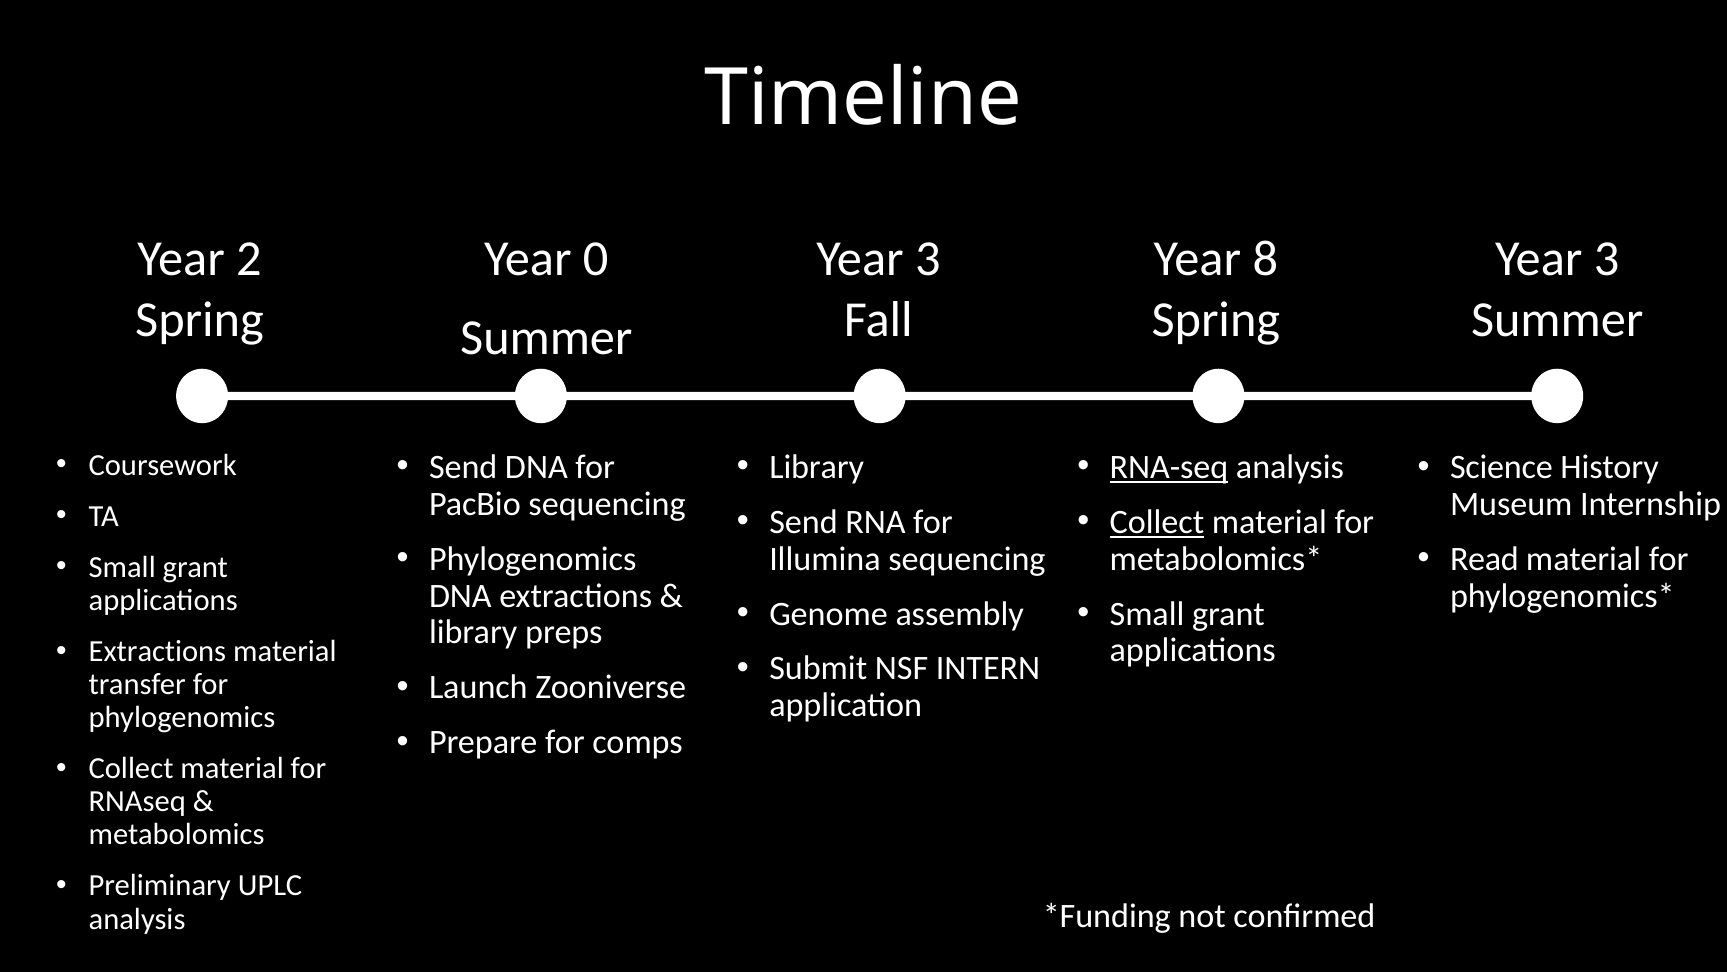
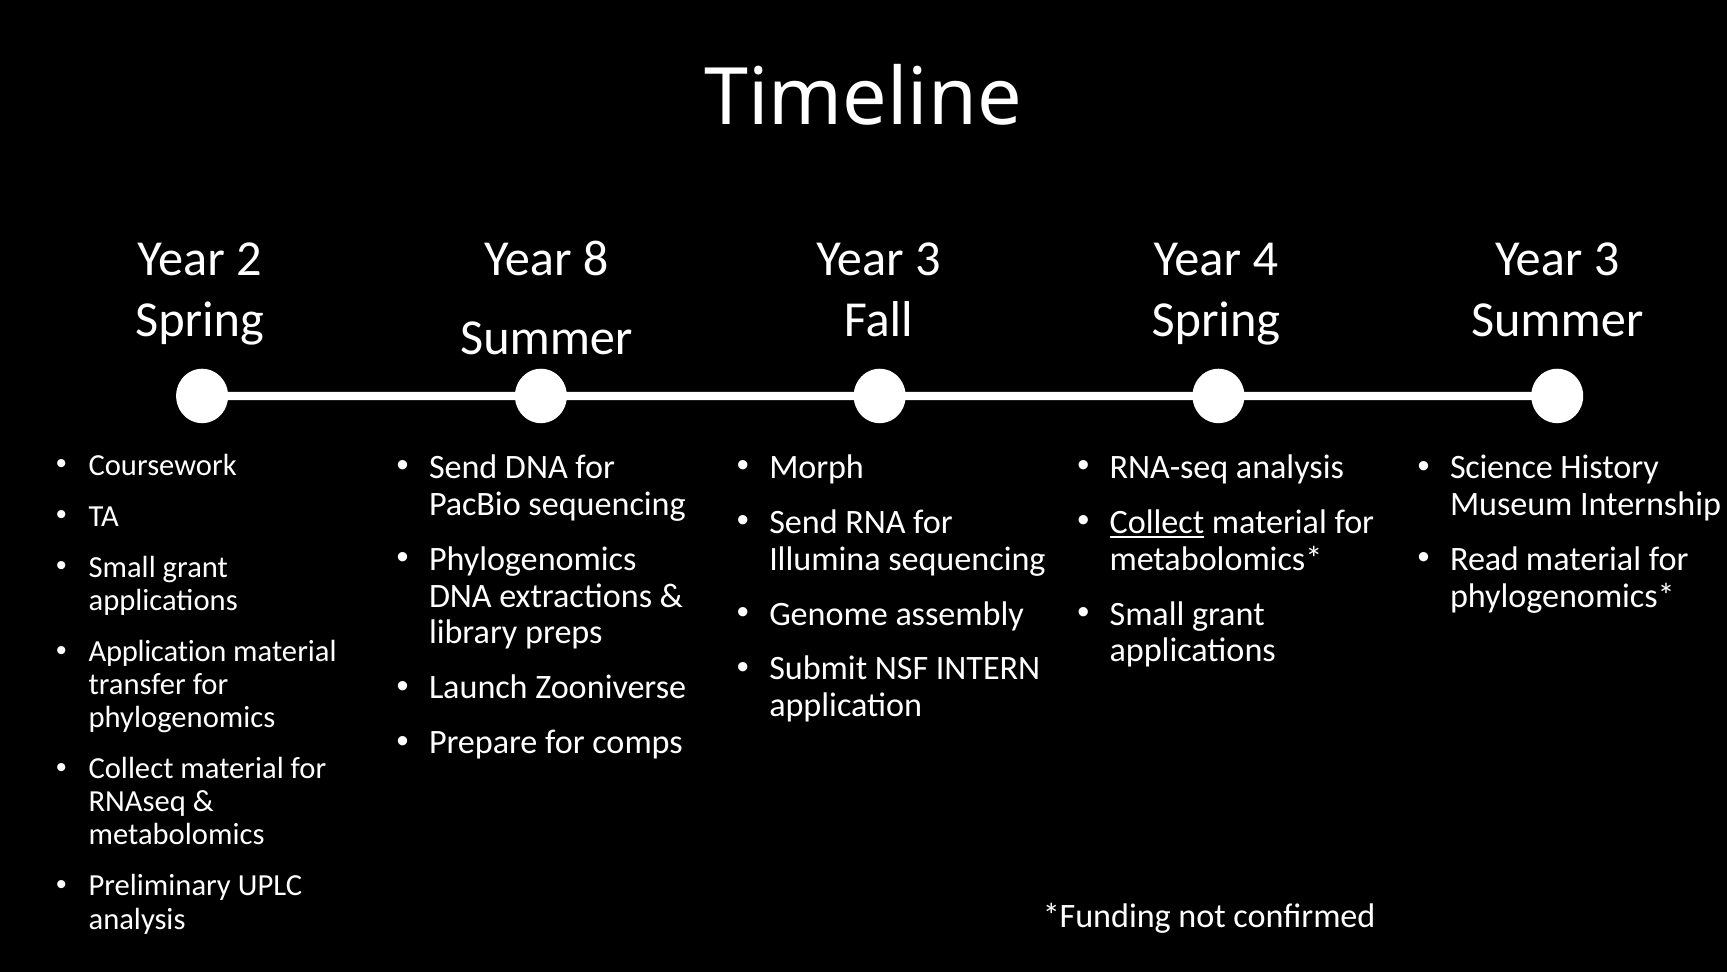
0: 0 -> 8 (596, 259)
8: 8 -> 4 (1265, 259)
Library: Library -> Morph (817, 467)
RNA-seq underline: present -> none (1169, 467)
Extractions: Extractions -> Application (158, 651)
